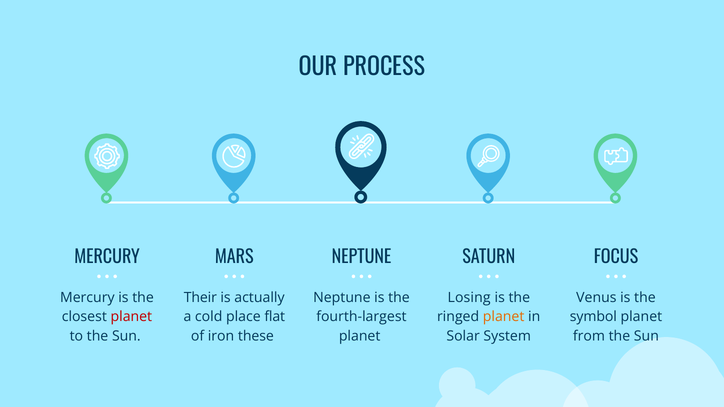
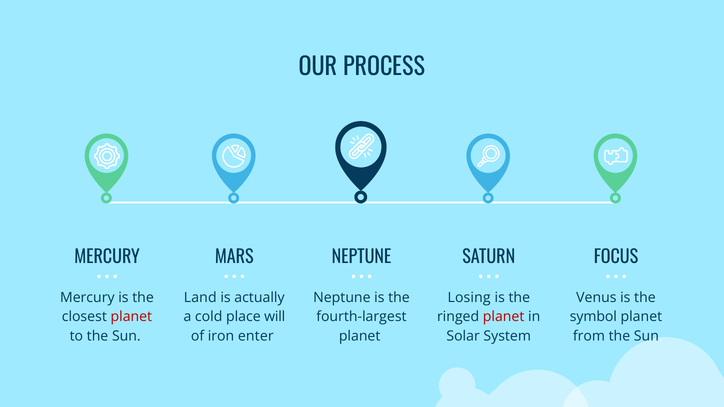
Their: Their -> Land (200, 298)
flat: flat -> will (275, 317)
planet colour: orange -> red (504, 317)
these: these -> enter (256, 336)
